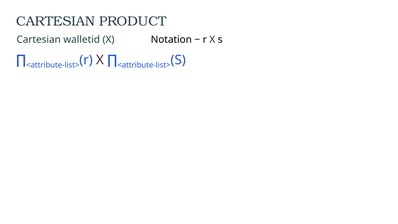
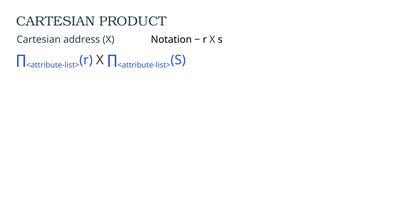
walletid: walletid -> address (82, 40)
